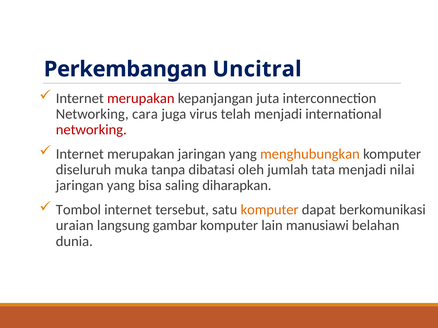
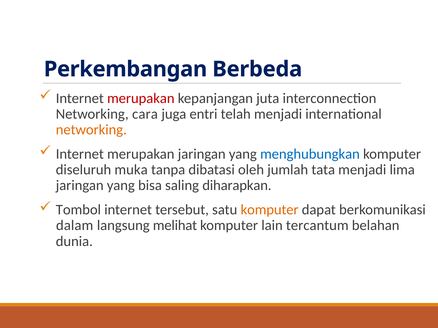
Uncitral: Uncitral -> Berbeda (257, 69)
virus: virus -> entri (204, 114)
networking colour: red -> orange (91, 130)
menghubungkan colour: orange -> blue (310, 154)
nilai: nilai -> lima (402, 170)
uraian: uraian -> dalam (75, 226)
gambar: gambar -> melihat (175, 226)
manusiawi: manusiawi -> tercantum (317, 226)
